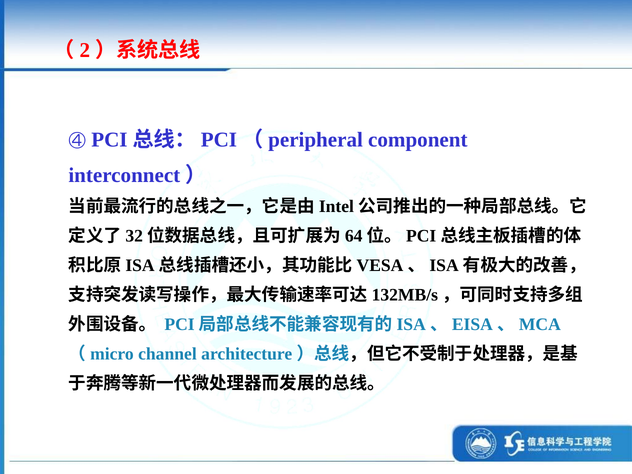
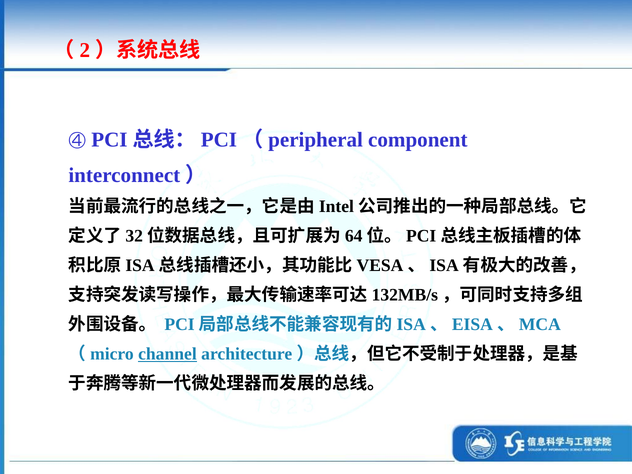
channel underline: none -> present (167, 354)
